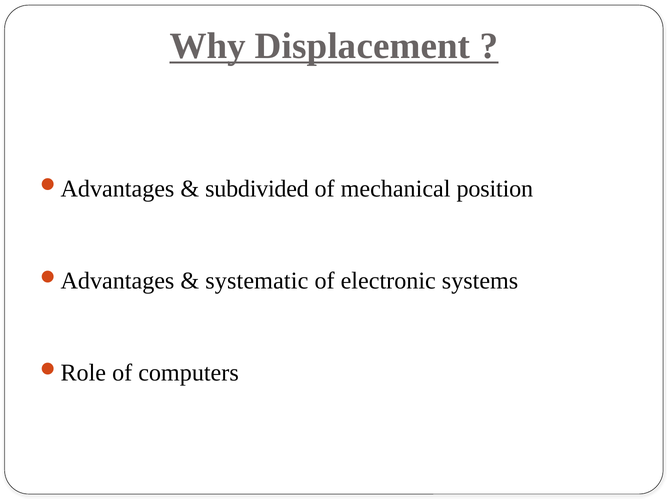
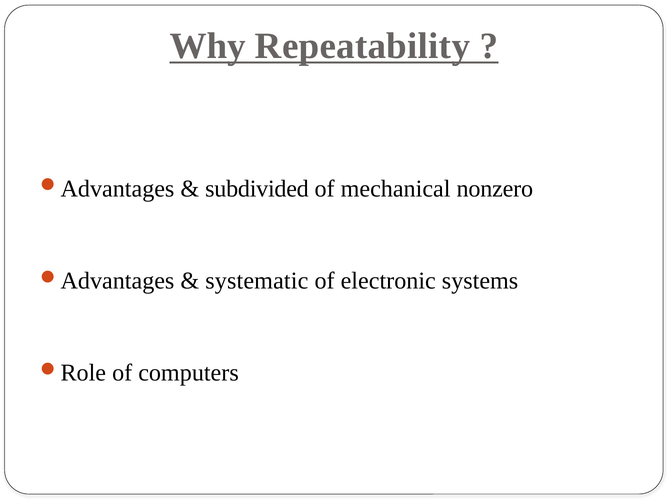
Displacement: Displacement -> Repeatability (363, 46)
position: position -> nonzero (495, 189)
